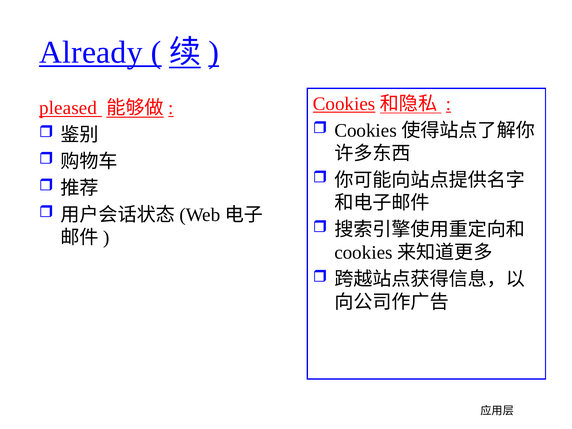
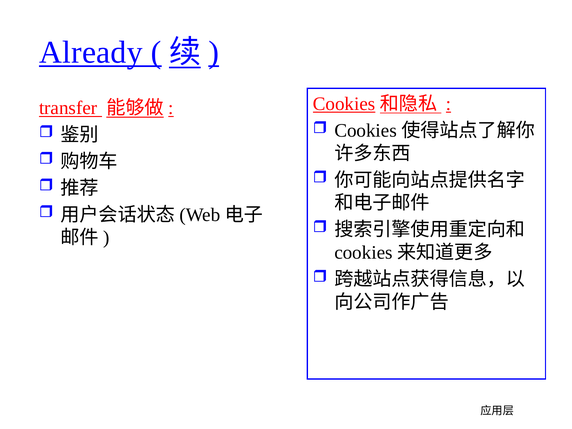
pleased: pleased -> transfer (68, 108)
